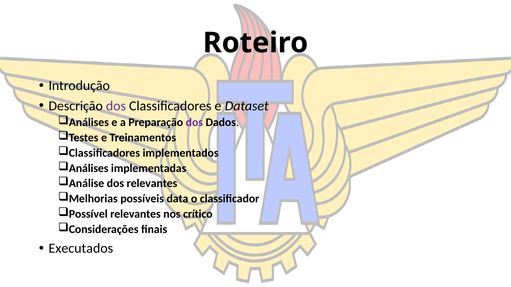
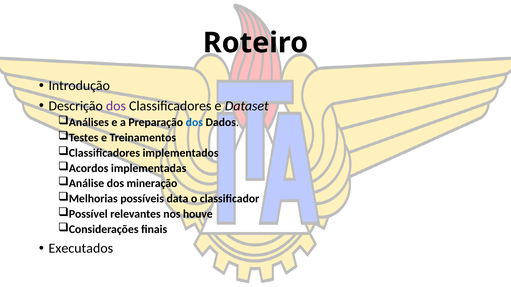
dos colour: purple -> blue (194, 123)
Análises: Análises -> Acordos (89, 168)
dos relevantes: relevantes -> mineração (152, 184)
crítico: crítico -> houve (198, 214)
